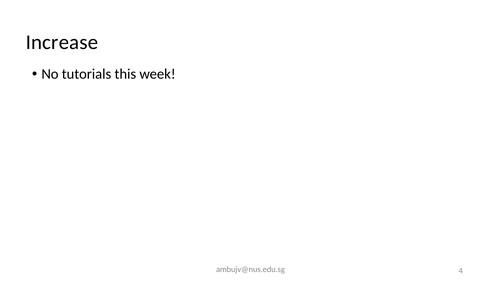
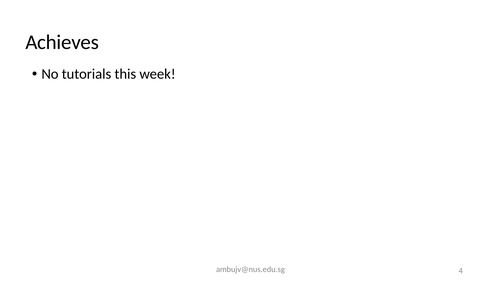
Increase: Increase -> Achieves (62, 42)
